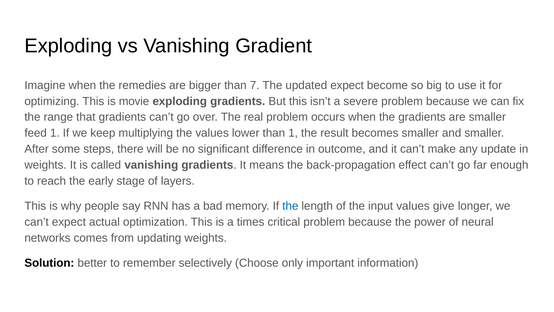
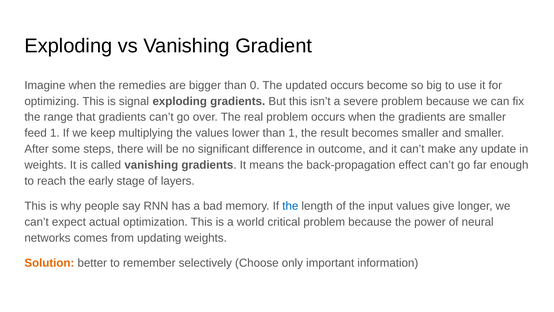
7: 7 -> 0 (255, 85)
updated expect: expect -> occurs (347, 85)
movie: movie -> signal (134, 101)
times: times -> world (251, 222)
Solution colour: black -> orange (49, 263)
